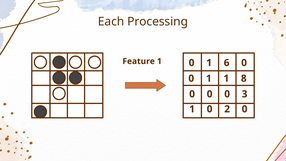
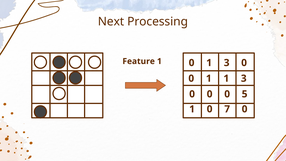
Each: Each -> Next (111, 22)
0 6: 6 -> 3 (227, 63)
1 8: 8 -> 3 (244, 78)
3: 3 -> 5 (245, 94)
2: 2 -> 7 (227, 109)
